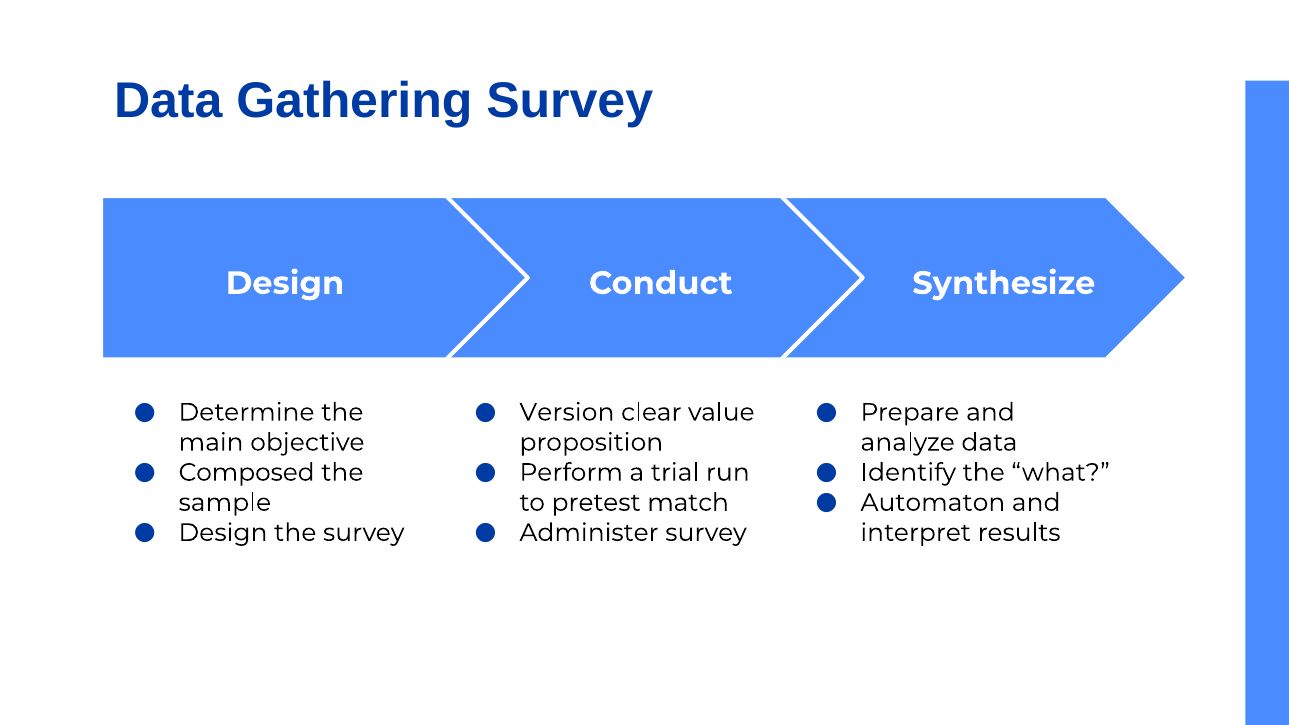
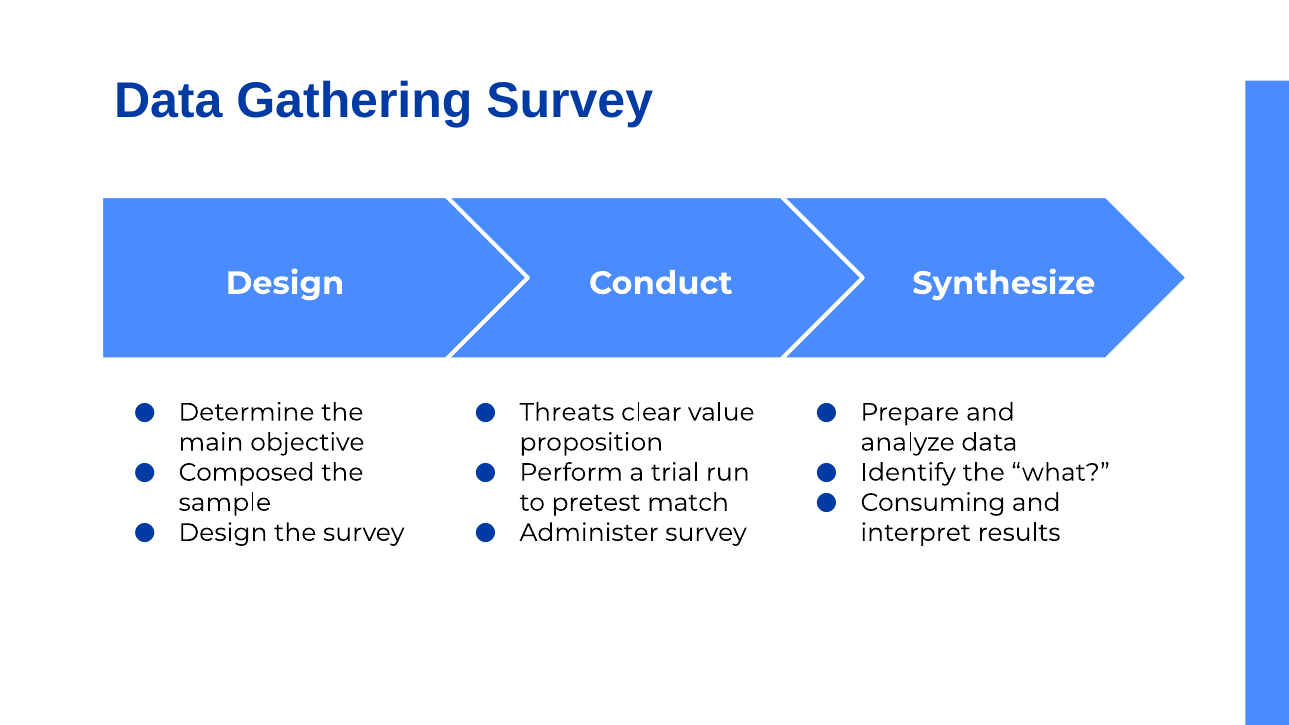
Version: Version -> Threats (567, 412)
Automaton: Automaton -> Consuming (933, 503)
